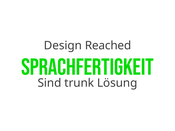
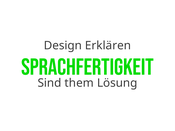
Reached: Reached -> Erklären (108, 46)
trunk: trunk -> them (79, 83)
